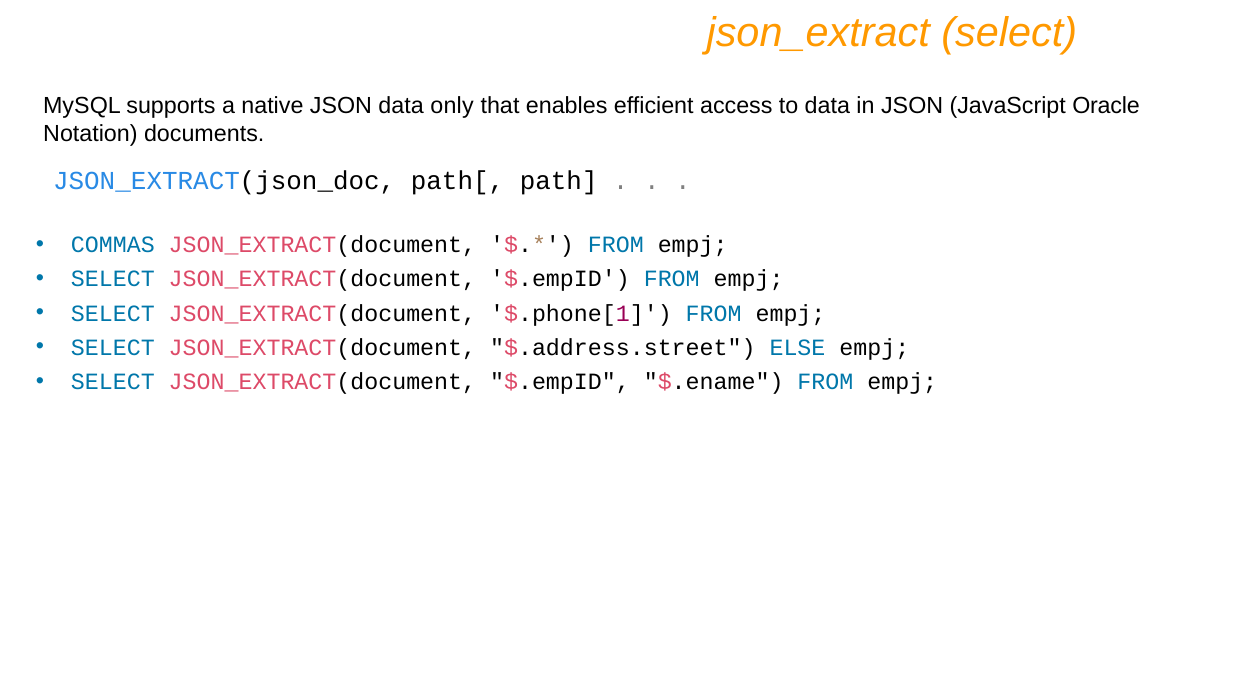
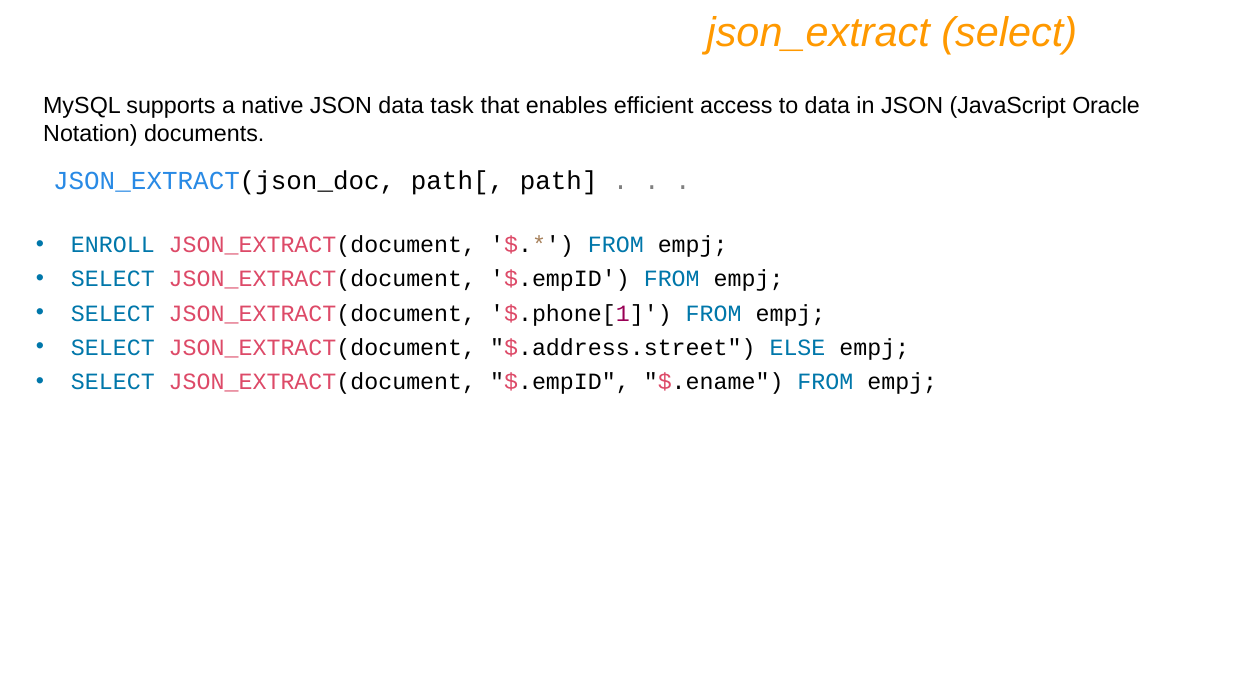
only: only -> task (452, 106)
COMMAS: COMMAS -> ENROLL (113, 245)
